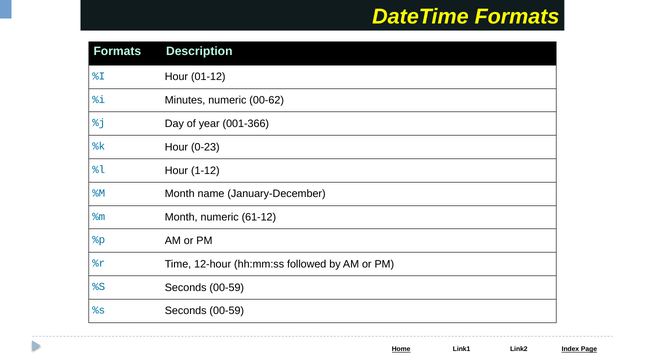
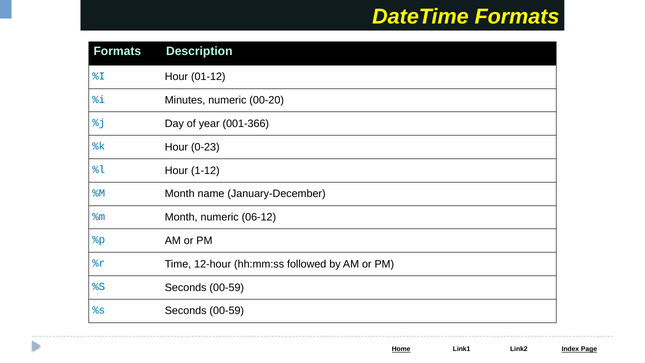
00-62: 00-62 -> 00-20 (267, 100)
61-12: 61-12 -> 06-12 (259, 217)
